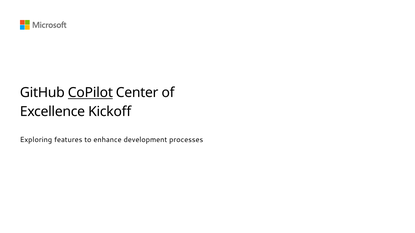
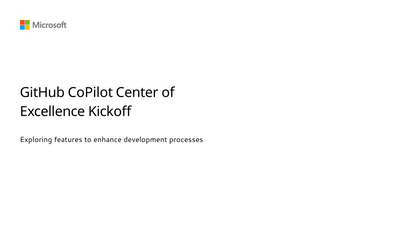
CoPilot underline: present -> none (90, 93)
